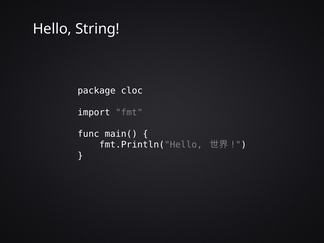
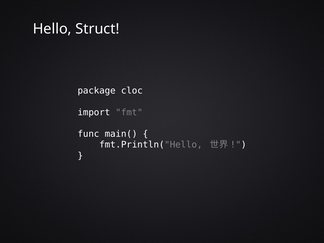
String: String -> Struct (97, 29)
